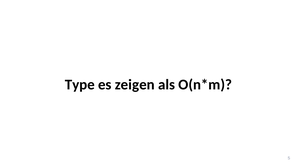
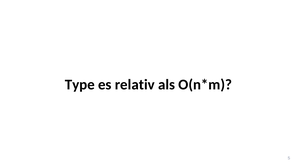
zeigen: zeigen -> relativ (135, 85)
